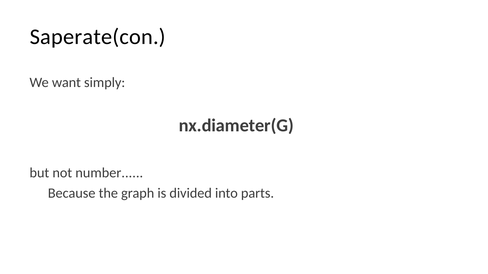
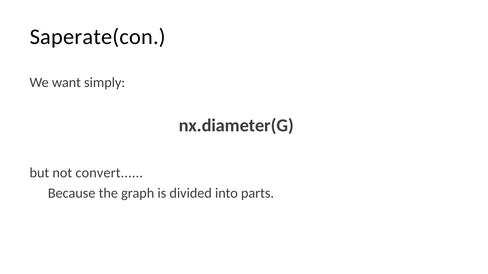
number: number -> convert (109, 173)
